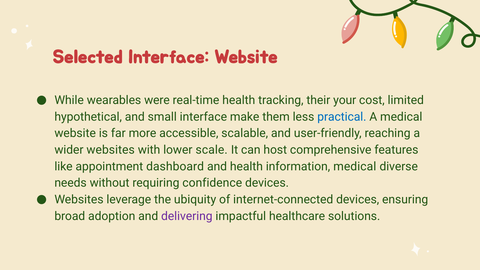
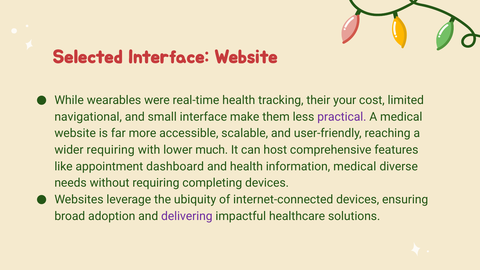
hypothetical: hypothetical -> navigational (88, 117)
practical colour: blue -> purple (342, 117)
wider websites: websites -> requiring (111, 150)
scale: scale -> much (212, 150)
confidence: confidence -> completing (212, 183)
